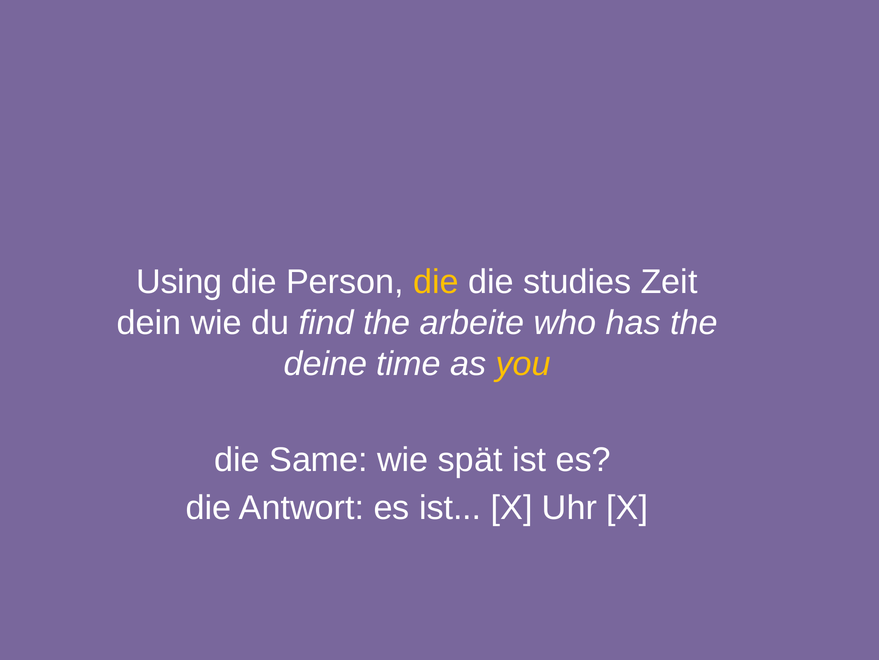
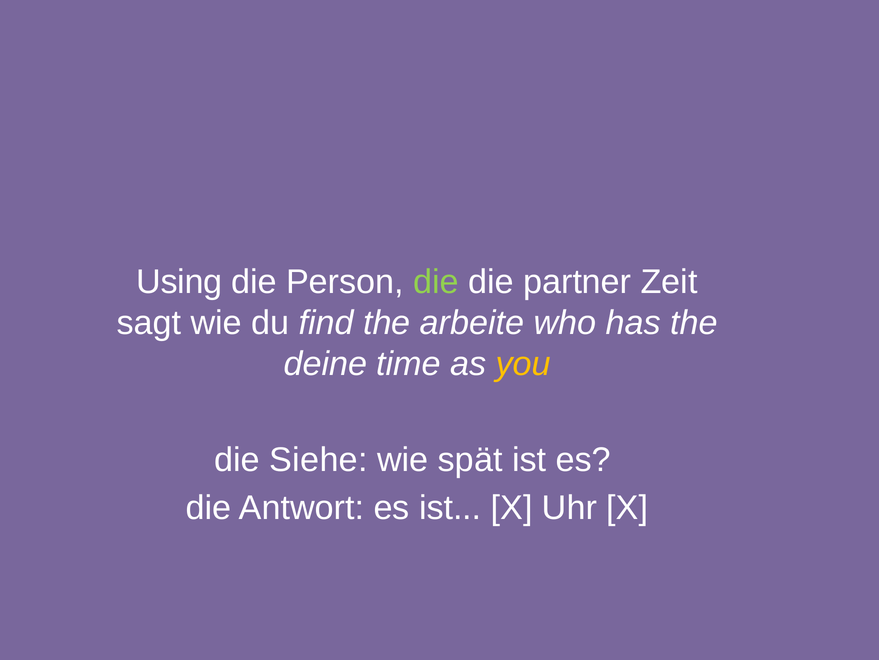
die colour: yellow -> light green (436, 282)
studies: studies -> partner (577, 282)
dein: dein -> sagt (149, 323)
Same: Same -> Siehe (318, 460)
